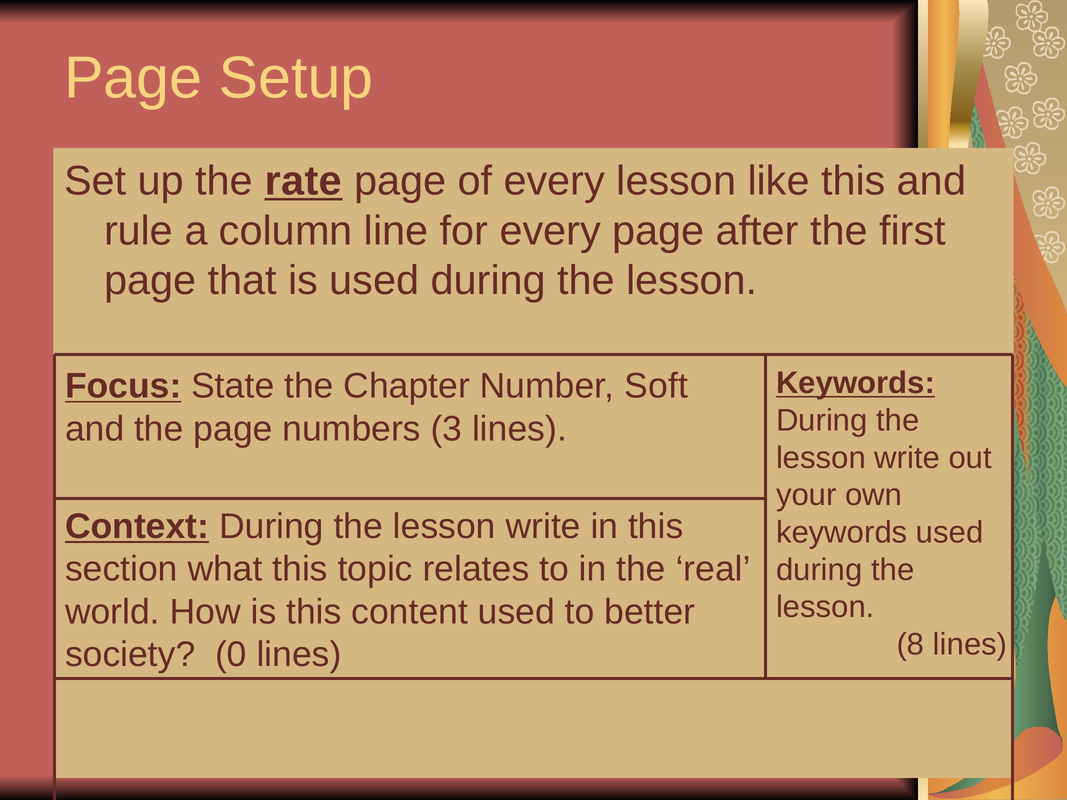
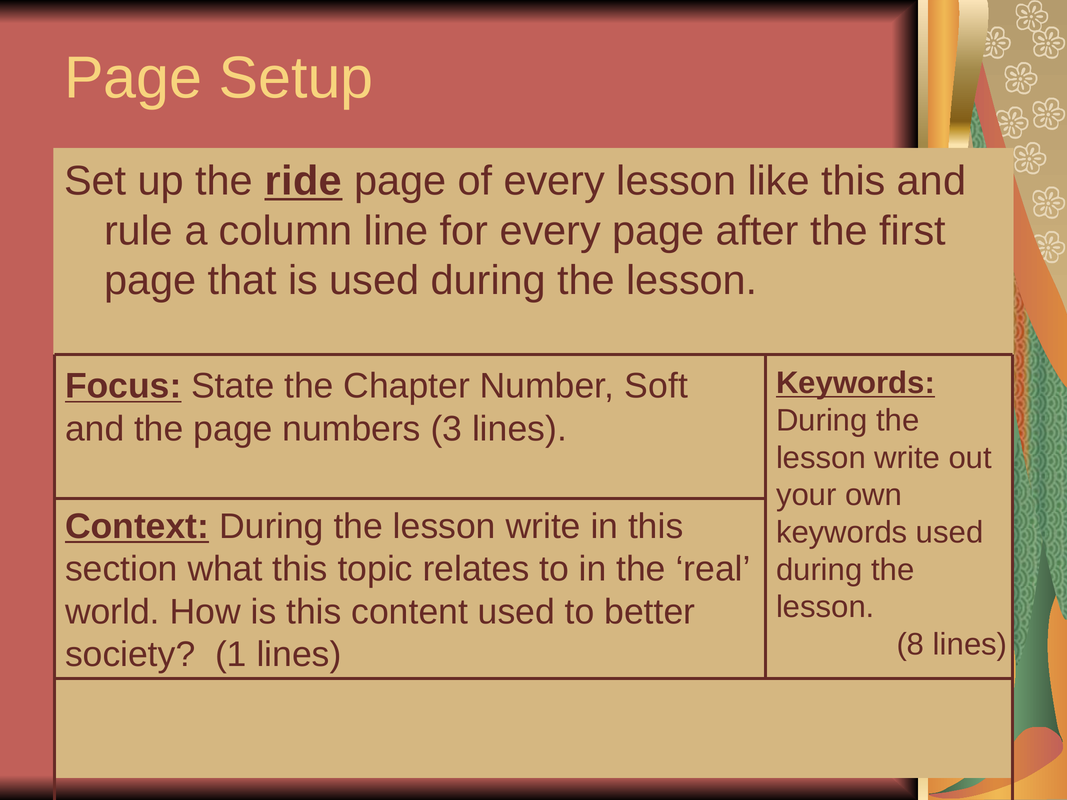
rate: rate -> ride (303, 181)
0: 0 -> 1 (231, 655)
